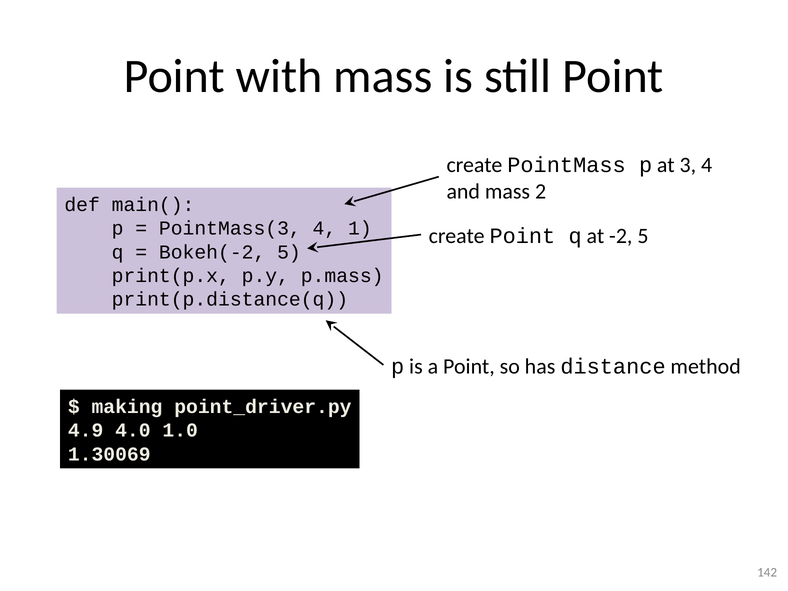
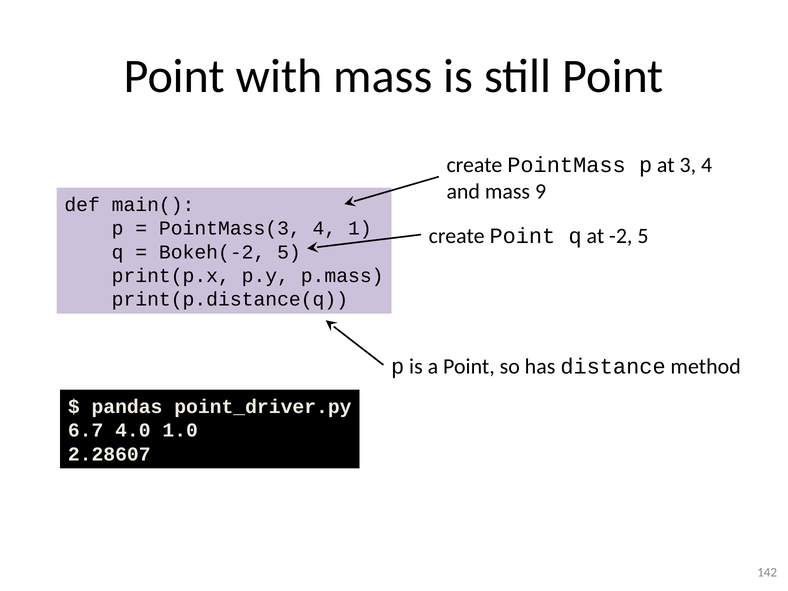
2: 2 -> 9 (541, 191)
making: making -> pandas (127, 407)
4.9: 4.9 -> 6.7 (86, 430)
1.30069: 1.30069 -> 2.28607 (109, 454)
